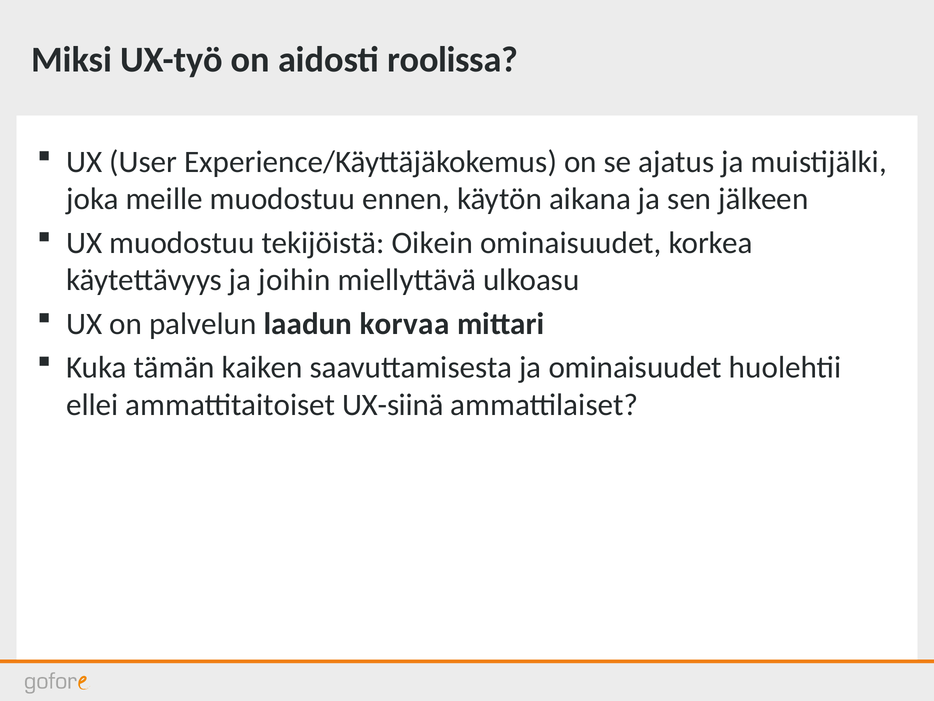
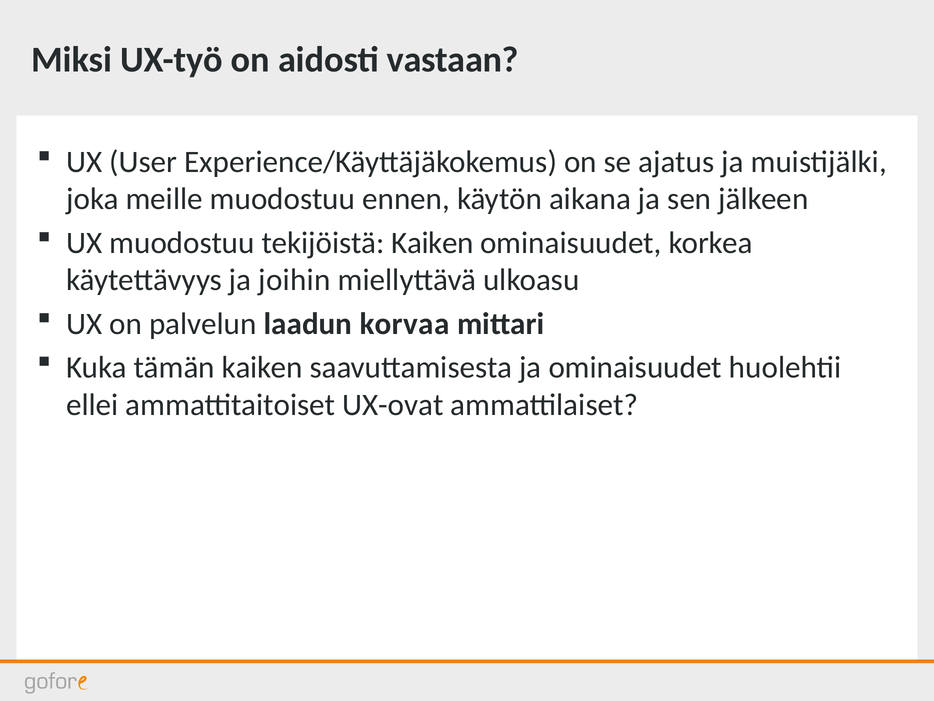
roolissa: roolissa -> vastaan (453, 60)
tekijöistä Oikein: Oikein -> Kaiken (432, 243)
UX-siinä: UX-siinä -> UX-ovat (393, 405)
